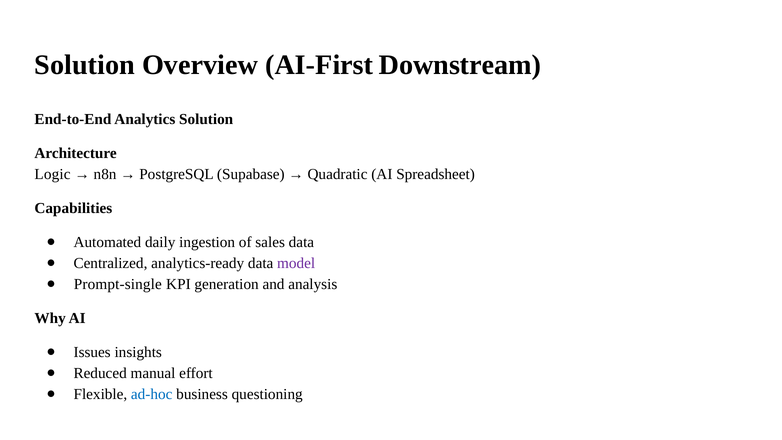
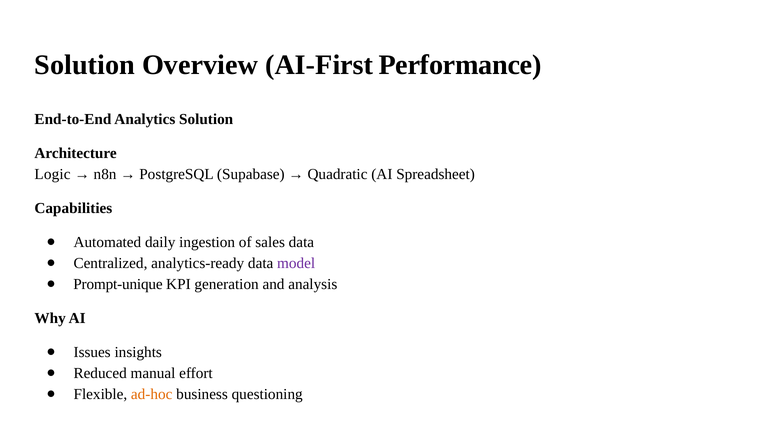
Downstream: Downstream -> Performance (460, 65)
Prompt-single: Prompt-single -> Prompt-unique (118, 284)
ad-hoc colour: blue -> orange (152, 394)
